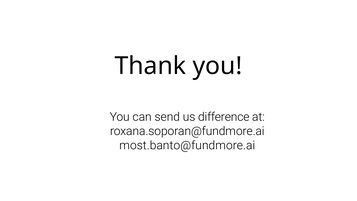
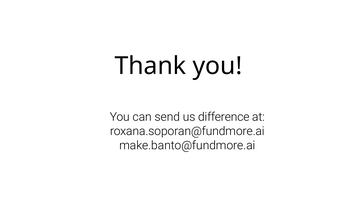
most.banto@fundmore.ai: most.banto@fundmore.ai -> make.banto@fundmore.ai (187, 145)
